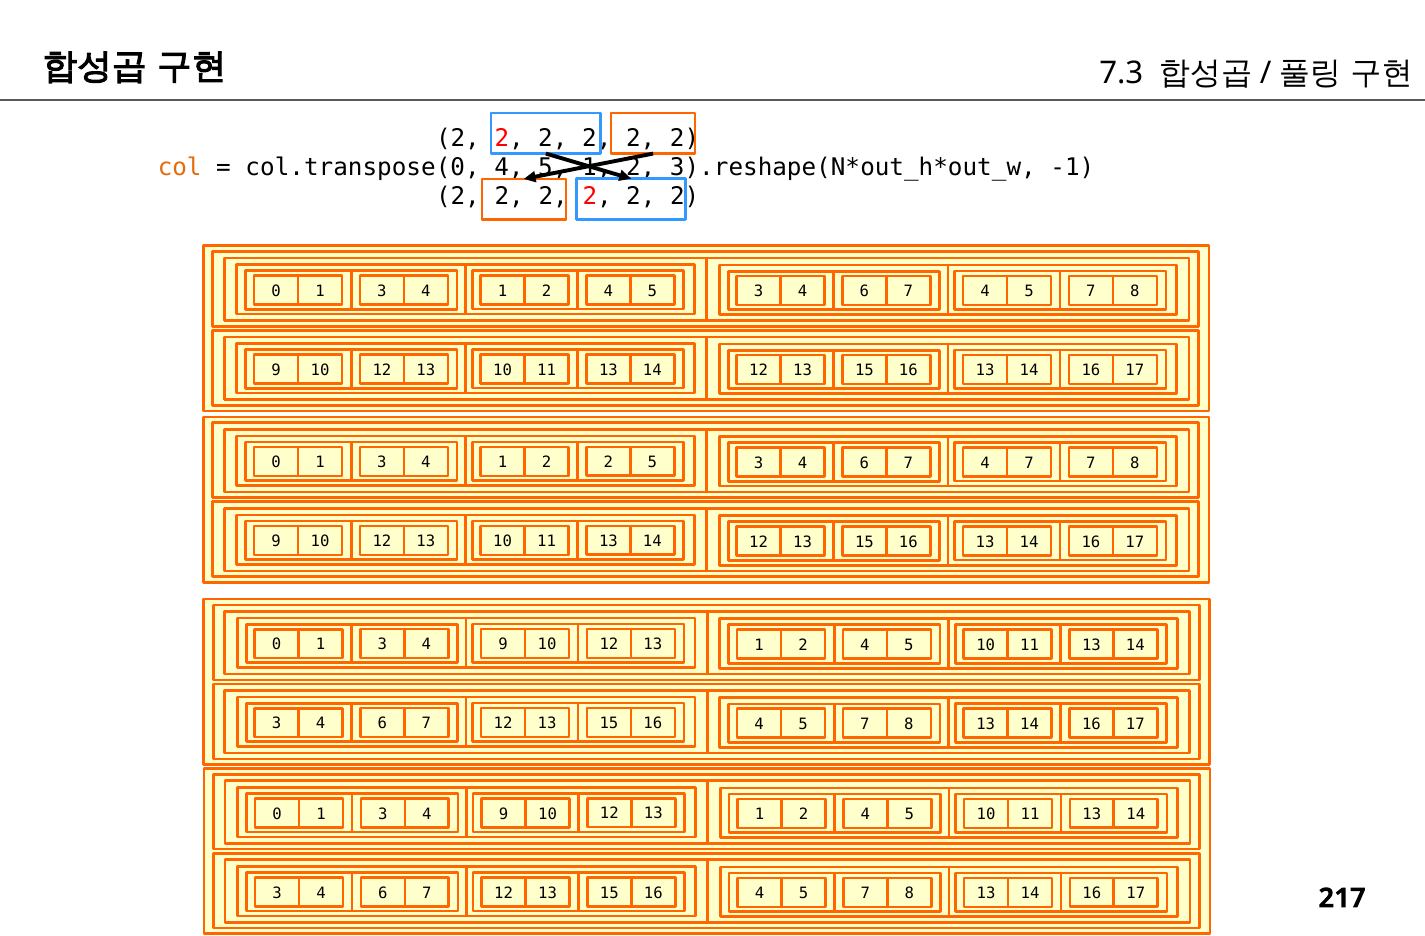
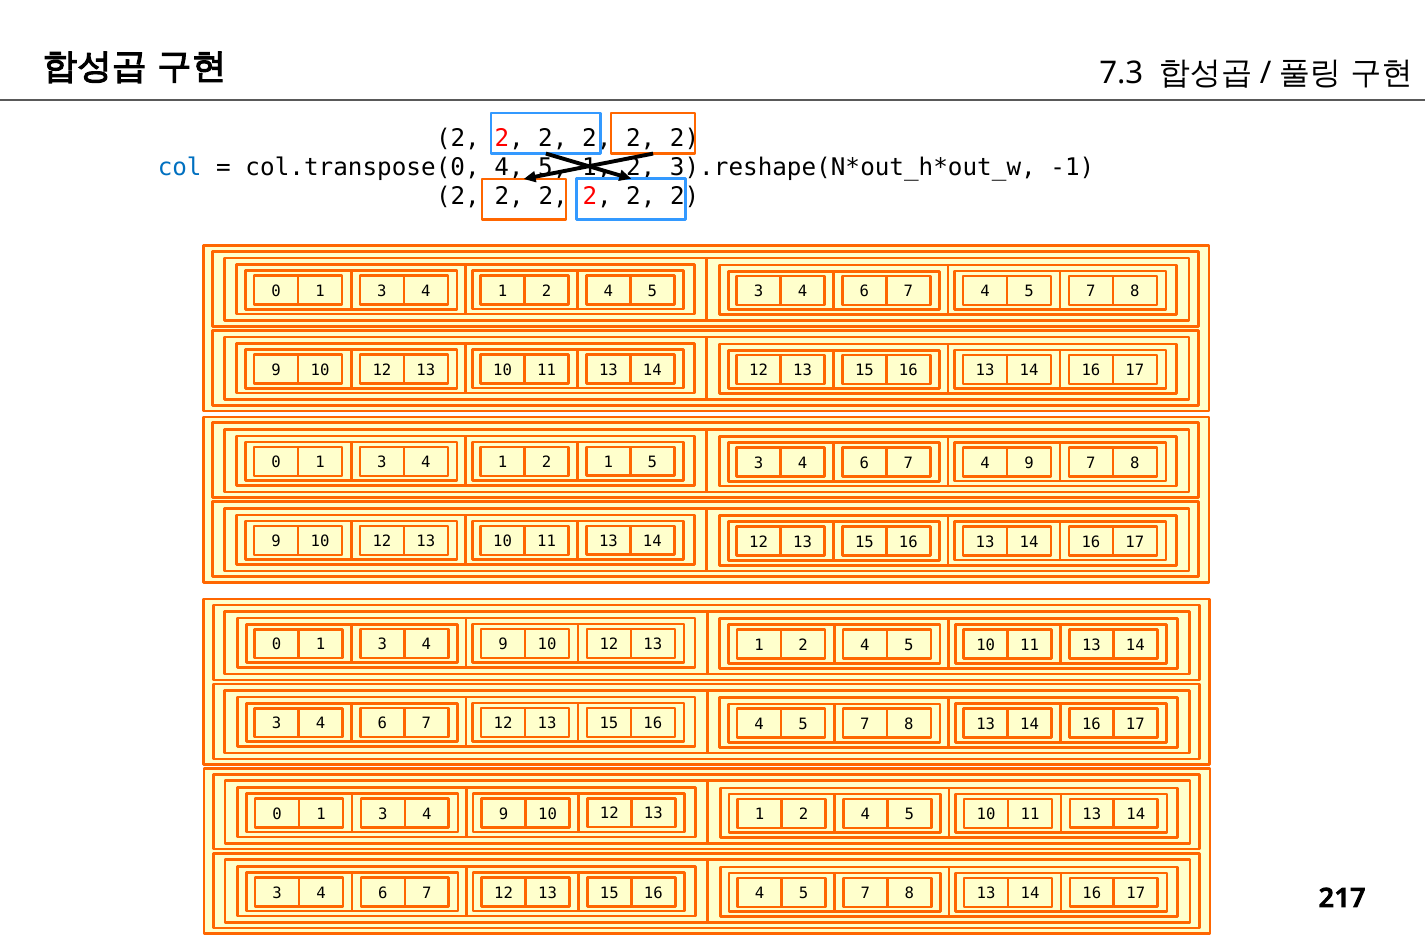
col colour: orange -> blue (180, 167)
1 2 2: 2 -> 1 (608, 462)
7 4 7: 7 -> 9 (1029, 463)
